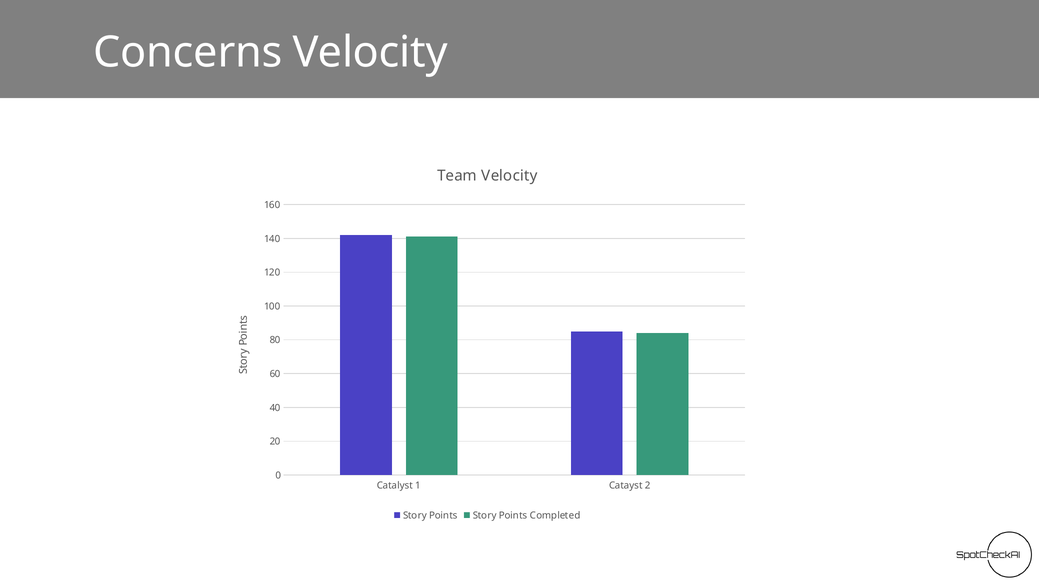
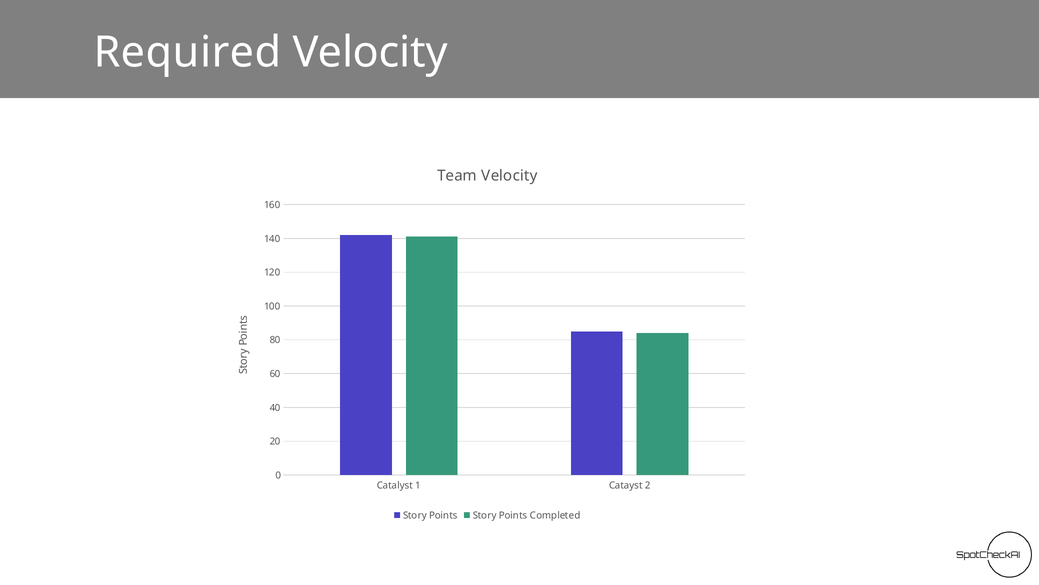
Concerns: Concerns -> Required (187, 52)
